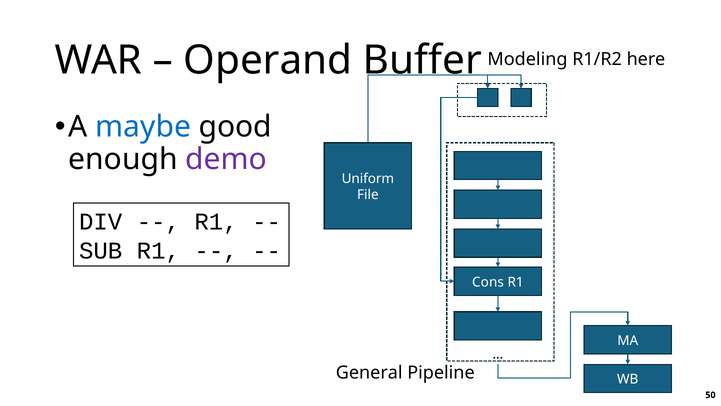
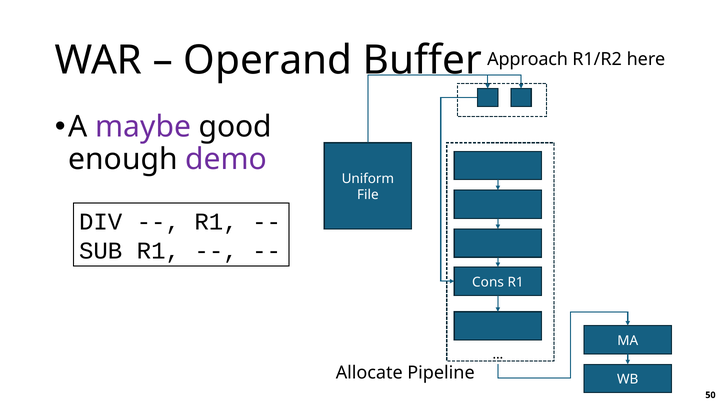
Modeling: Modeling -> Approach (528, 59)
maybe colour: blue -> purple (143, 127)
General: General -> Allocate (369, 372)
